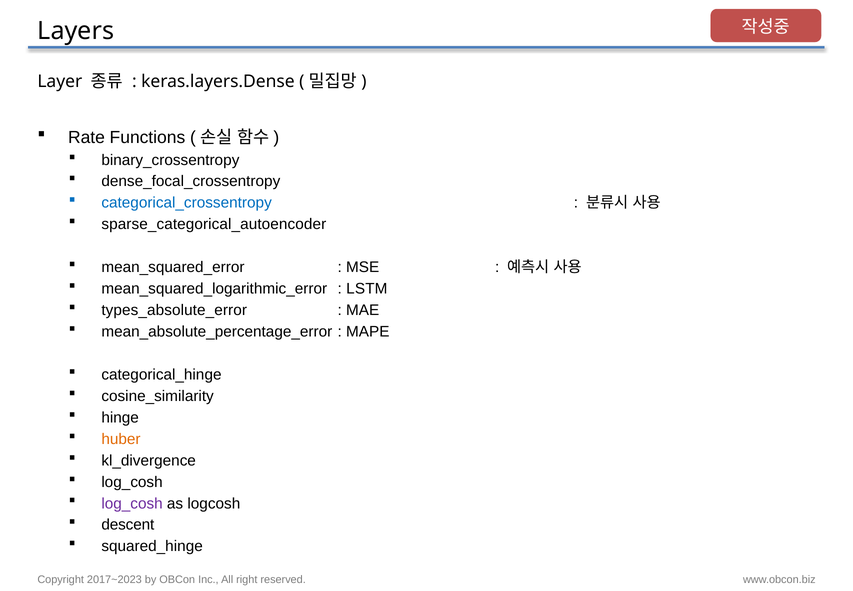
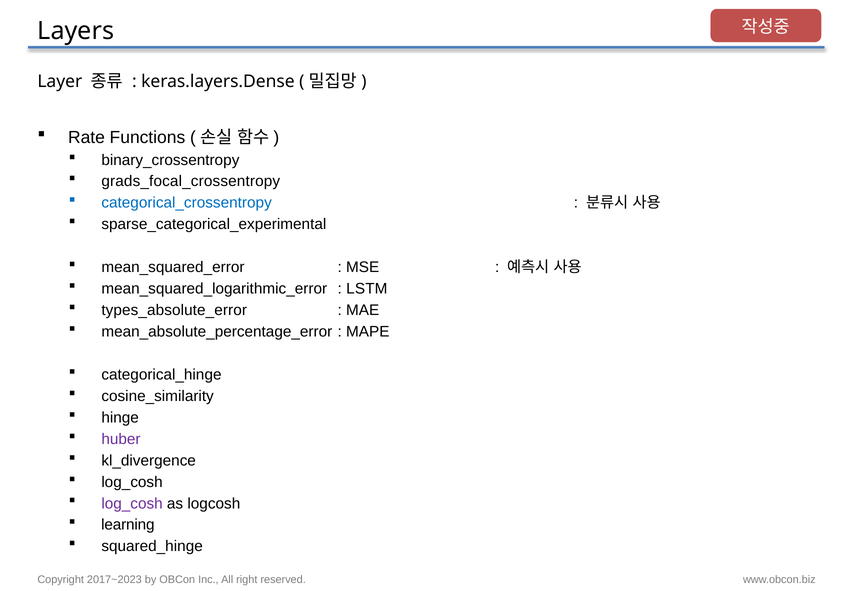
dense_focal_crossentropy: dense_focal_crossentropy -> grads_focal_crossentropy (191, 181)
sparse_categorical_autoencoder: sparse_categorical_autoencoder -> sparse_categorical_experimental (214, 224)
huber colour: orange -> purple (121, 439)
descent: descent -> learning (128, 525)
